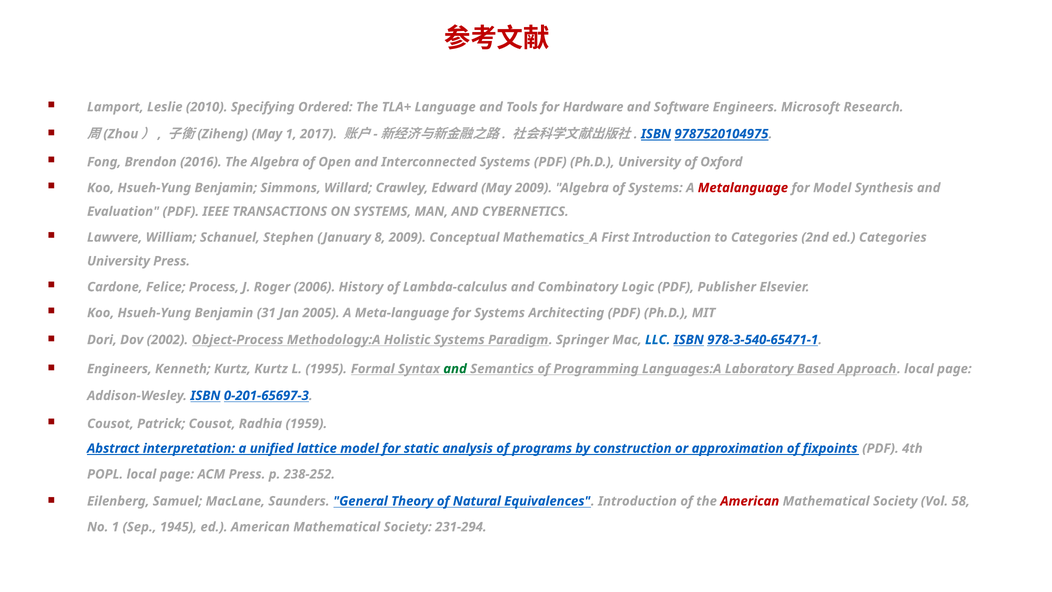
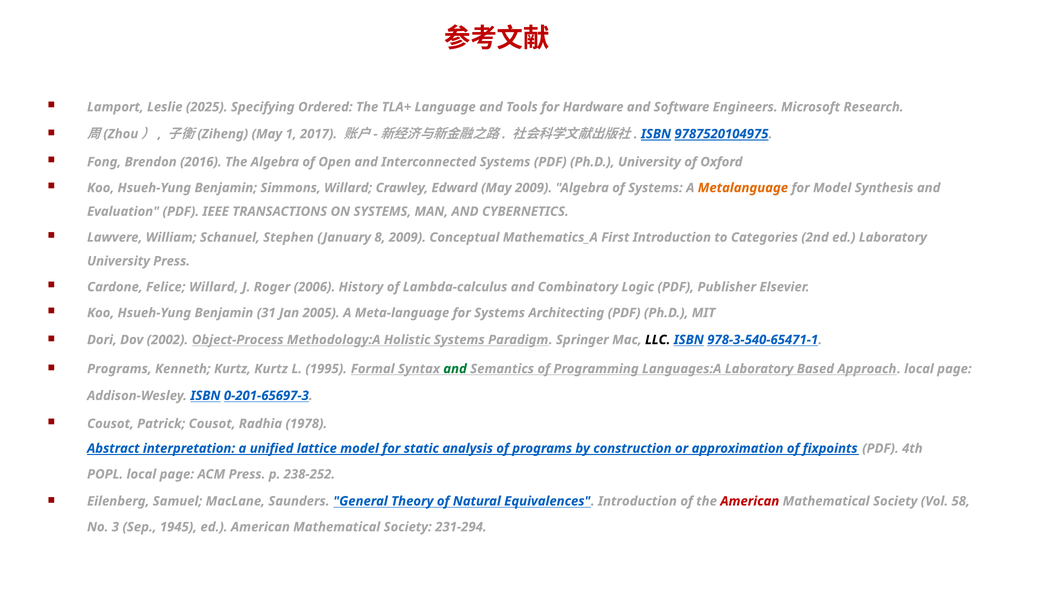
2010: 2010 -> 2025 (207, 107)
Metalanguage colour: red -> orange (743, 188)
ed Categories: Categories -> Laboratory (893, 237)
Felice Process: Process -> Willard (214, 287)
LLC colour: blue -> black (658, 340)
Engineers: Engineers -> Programs (119, 369)
1959: 1959 -> 1978 (306, 423)
No 1: 1 -> 3 (115, 527)
